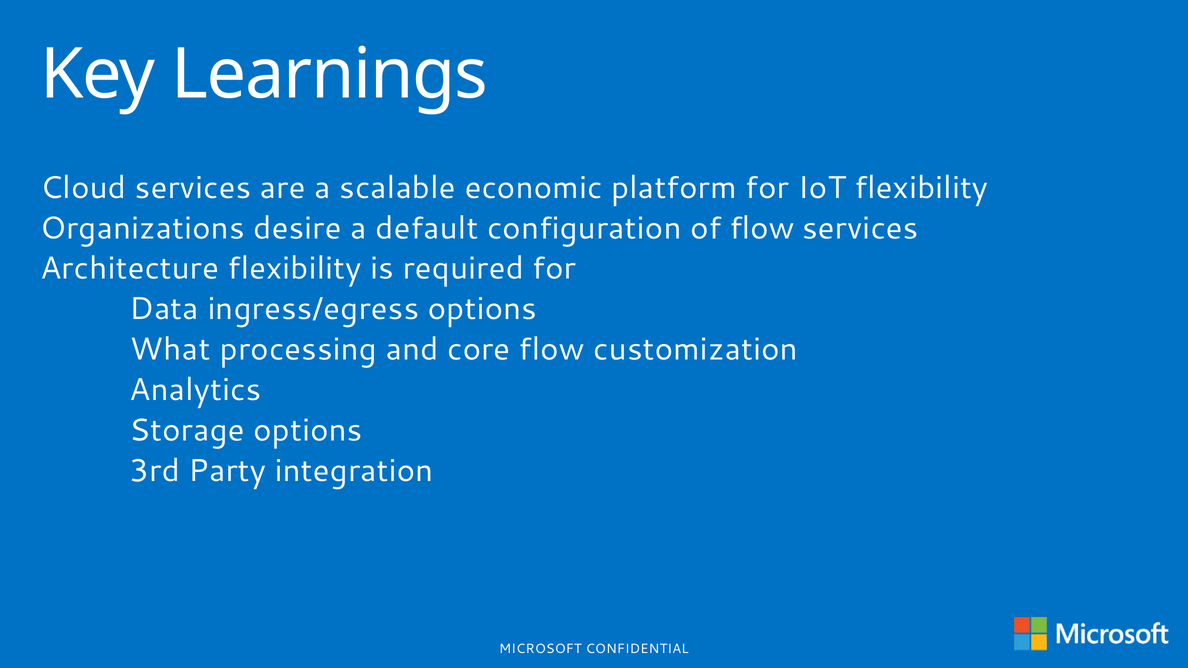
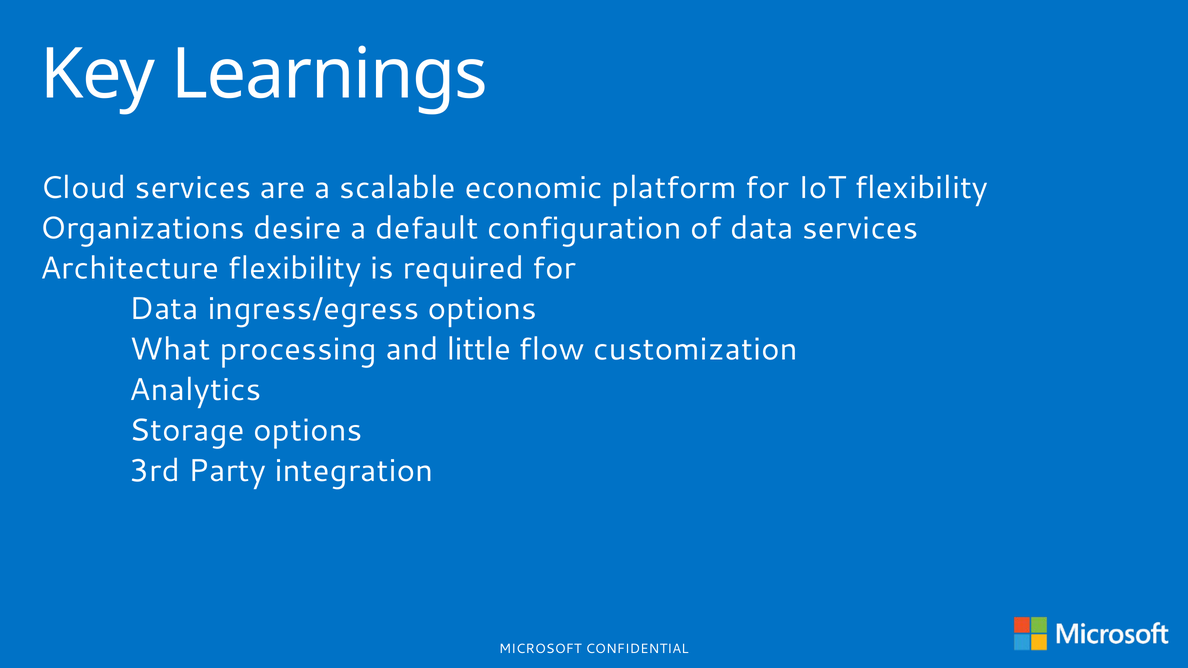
of flow: flow -> data (762, 228)
core: core -> little (479, 350)
